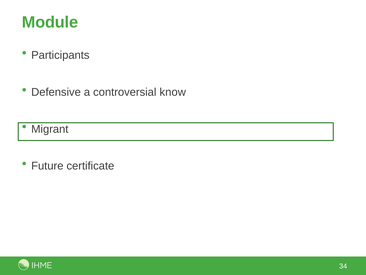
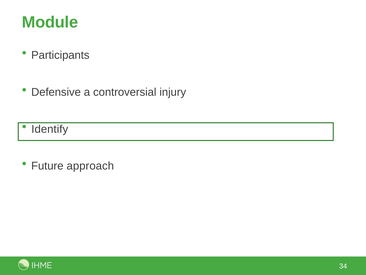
know: know -> injury (173, 92)
Migrant: Migrant -> Identify (50, 129)
certificate: certificate -> approach (90, 166)
